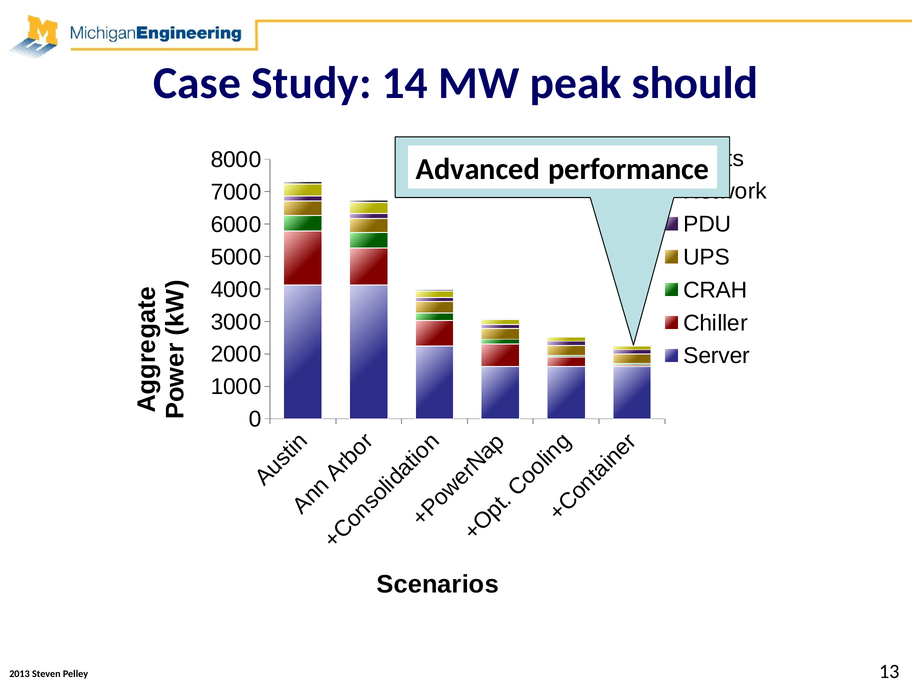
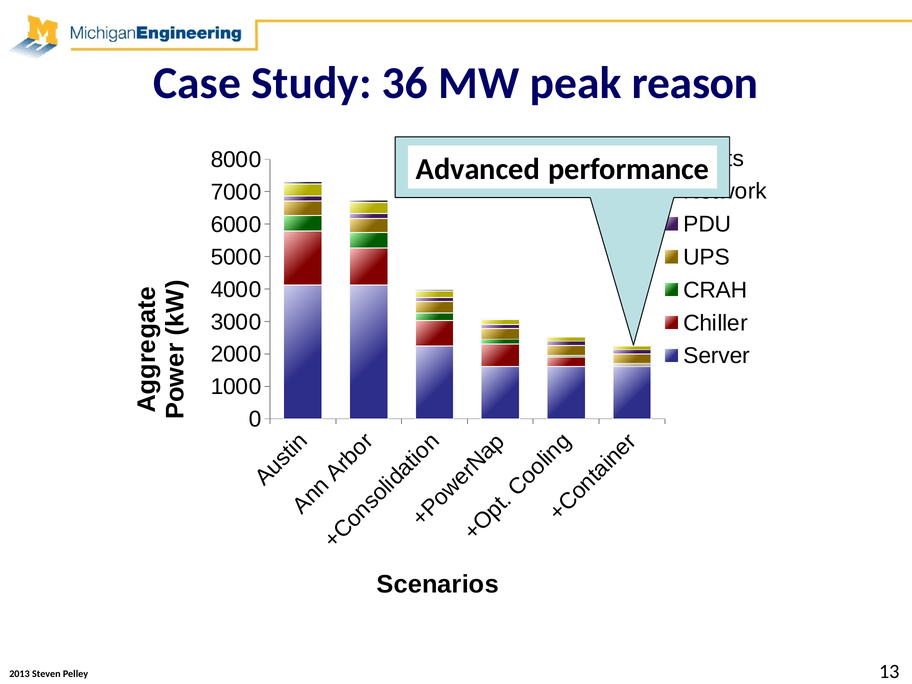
14: 14 -> 36 (405, 83)
should: should -> reason (695, 83)
